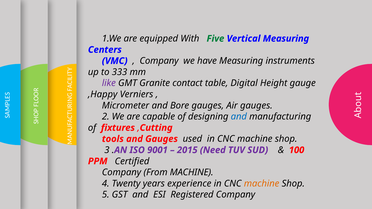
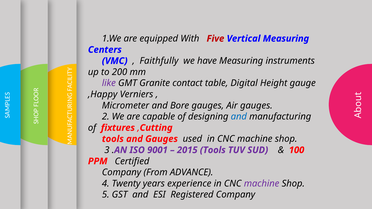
Five colour: green -> red (215, 39)
Company: Company -> Faithfully (159, 61)
333: 333 -> 200 (120, 72)
2015 Need: Need -> Tools (213, 150)
From MACHINE: MACHINE -> ADVANCE (192, 173)
machine colour: orange -> purple (262, 184)
